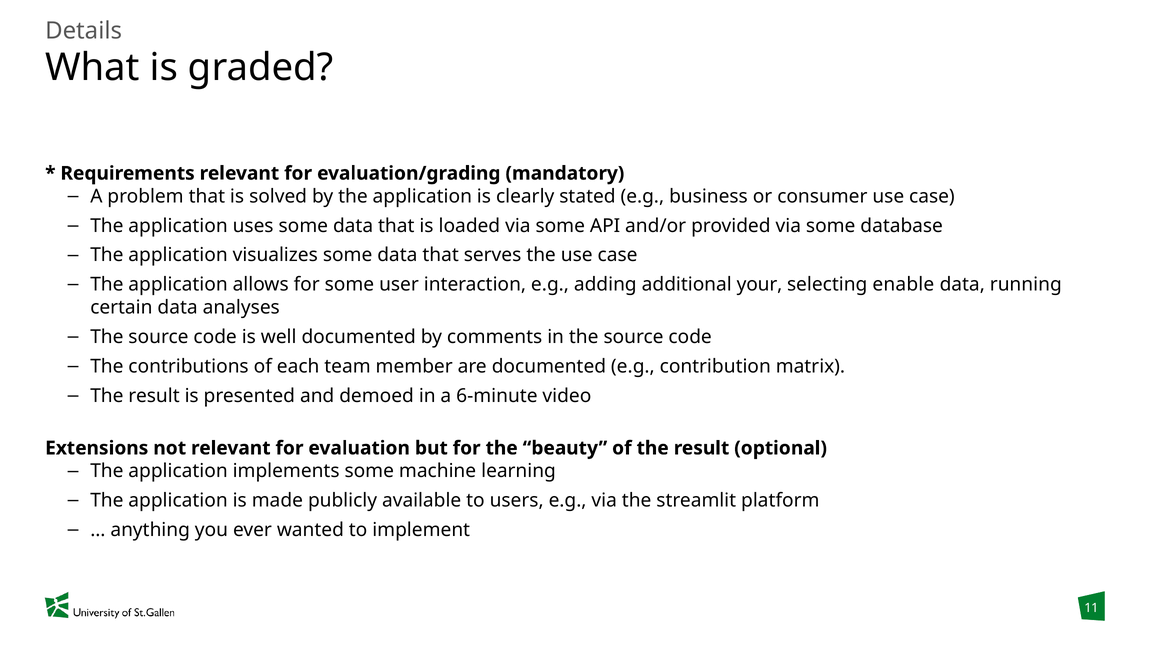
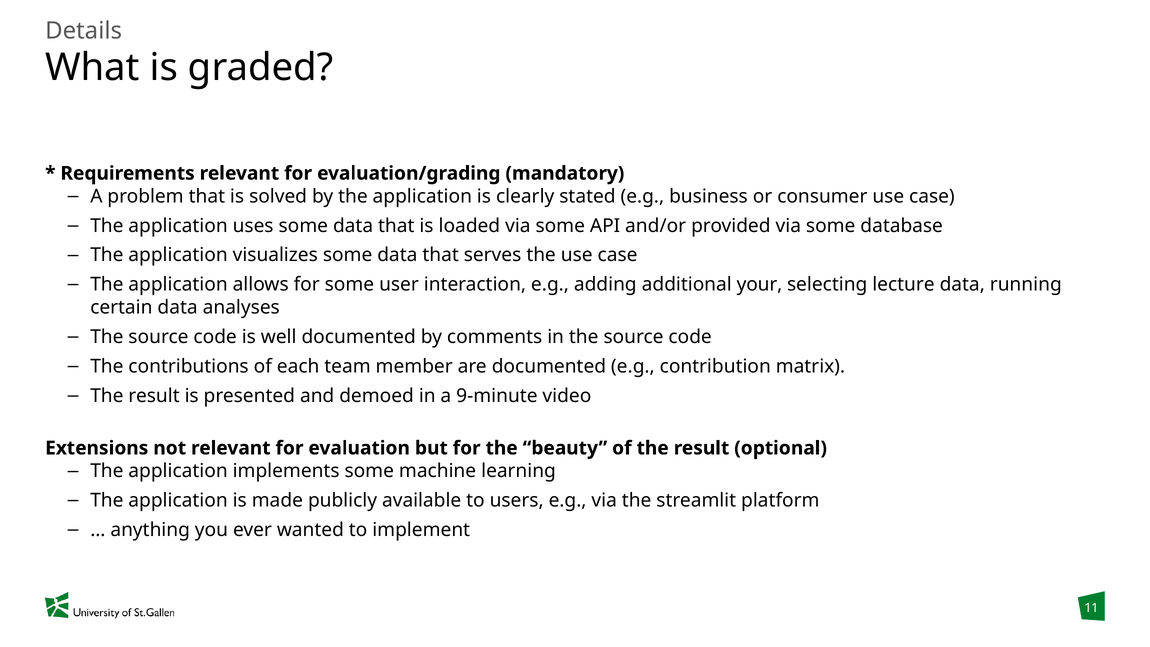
enable: enable -> lecture (903, 284)
6-minute: 6-minute -> 9-minute (497, 396)
